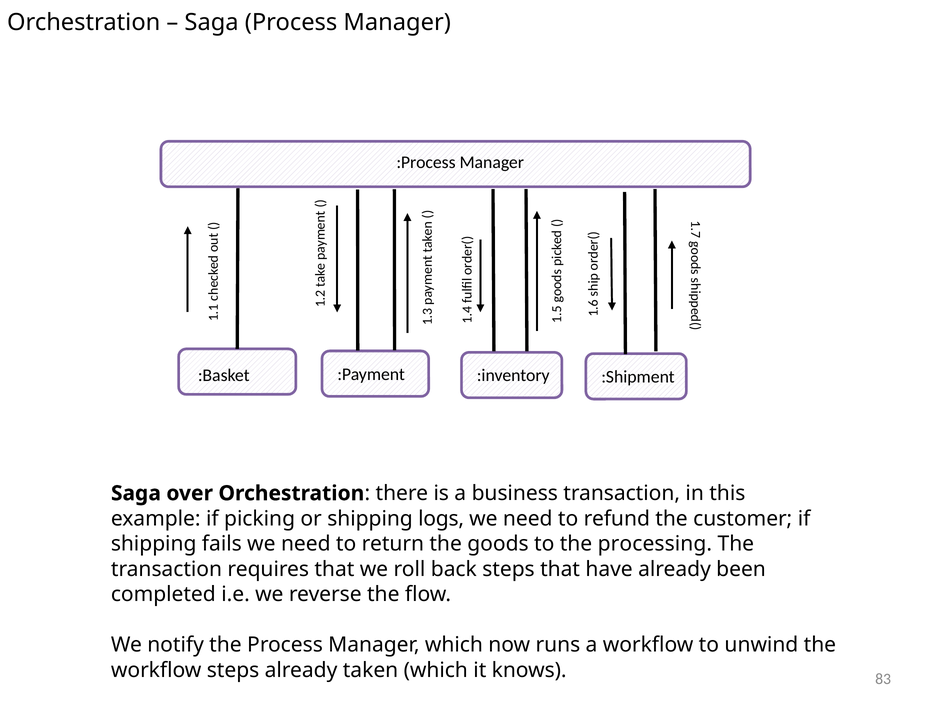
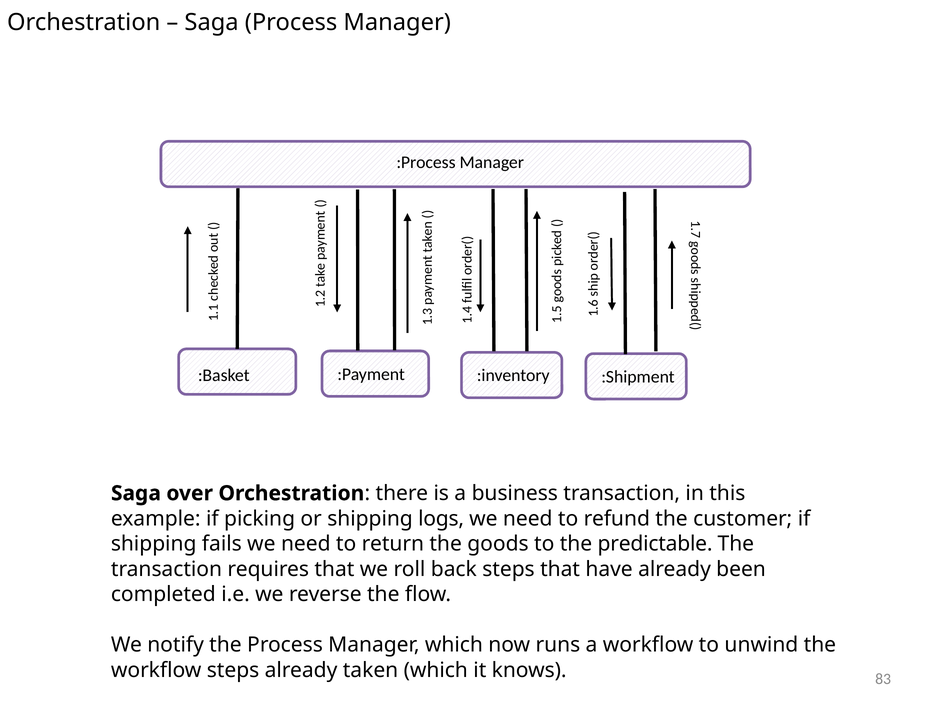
processing: processing -> predictable (655, 544)
